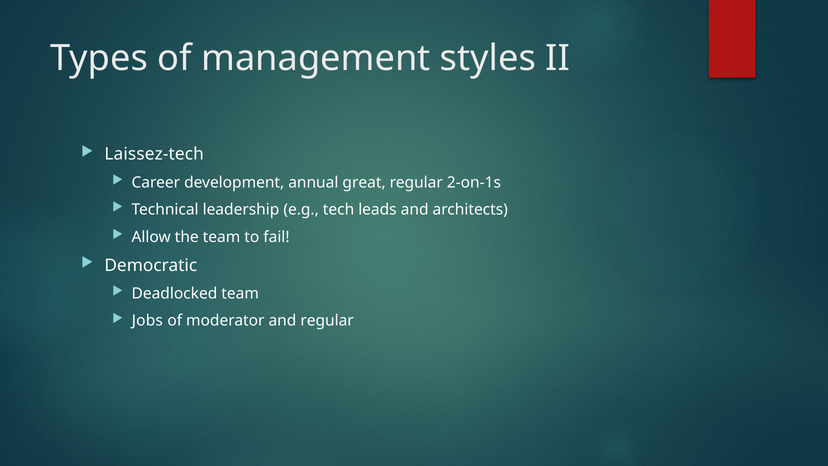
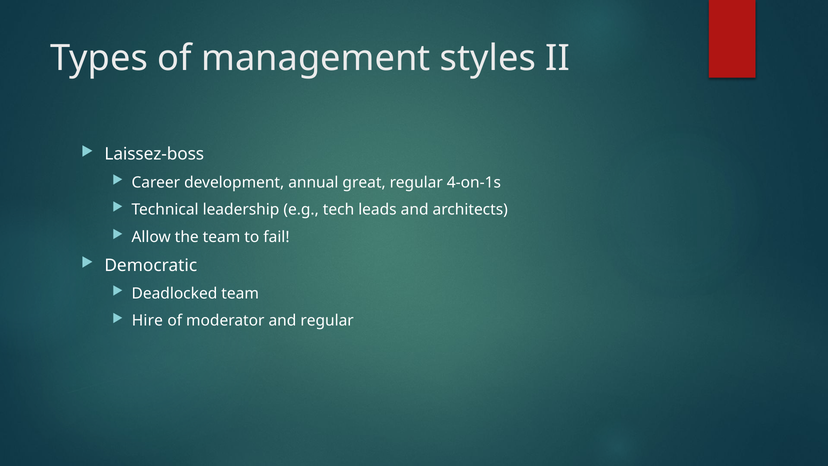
Laissez-tech: Laissez-tech -> Laissez-boss (154, 154)
2-on-1s: 2-on-1s -> 4-on-1s (474, 182)
Jobs: Jobs -> Hire (147, 321)
